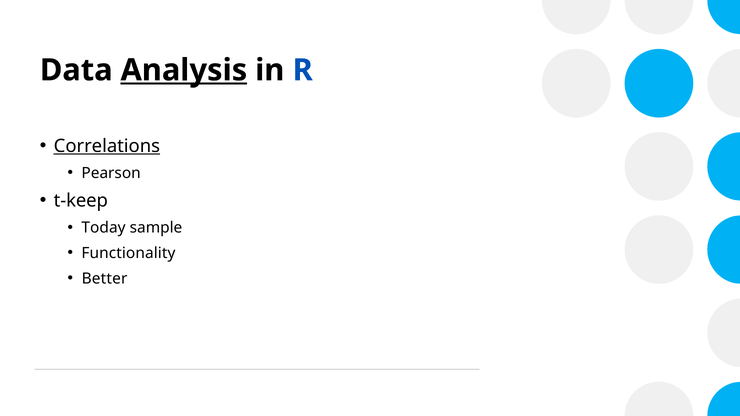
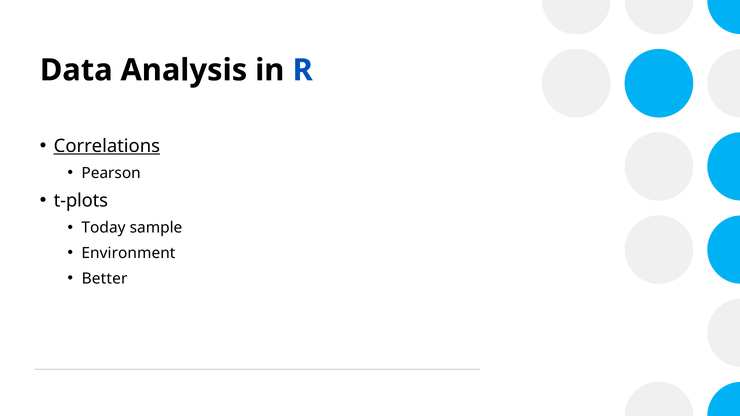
Analysis underline: present -> none (184, 70)
t-keep: t-keep -> t-plots (81, 201)
Functionality: Functionality -> Environment (128, 253)
